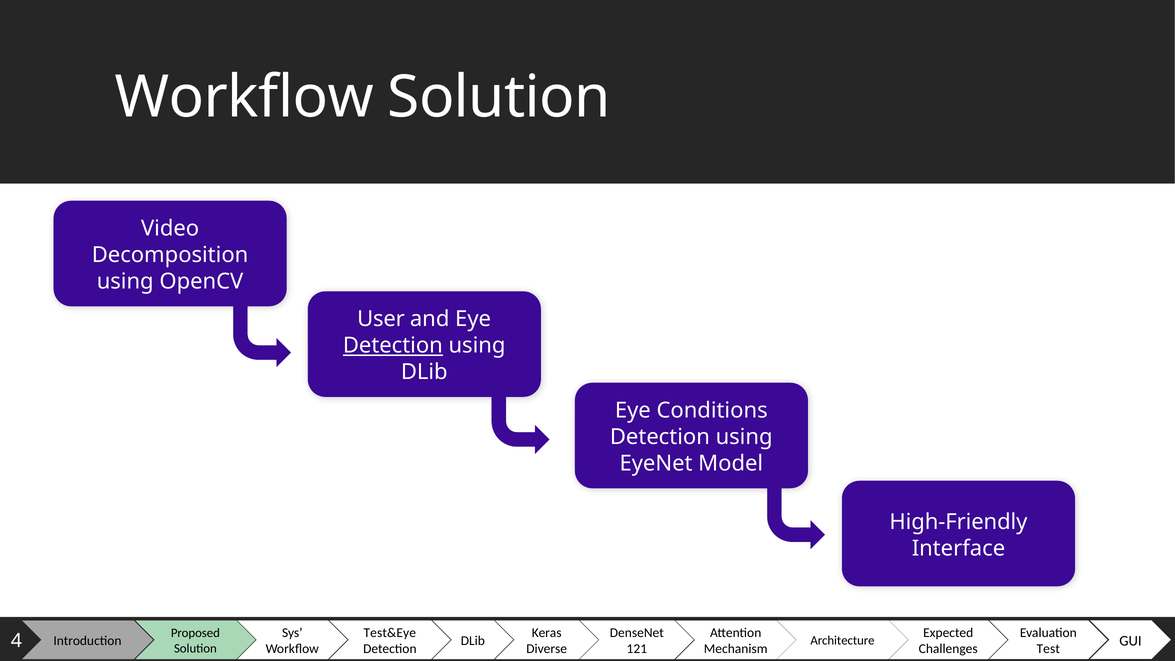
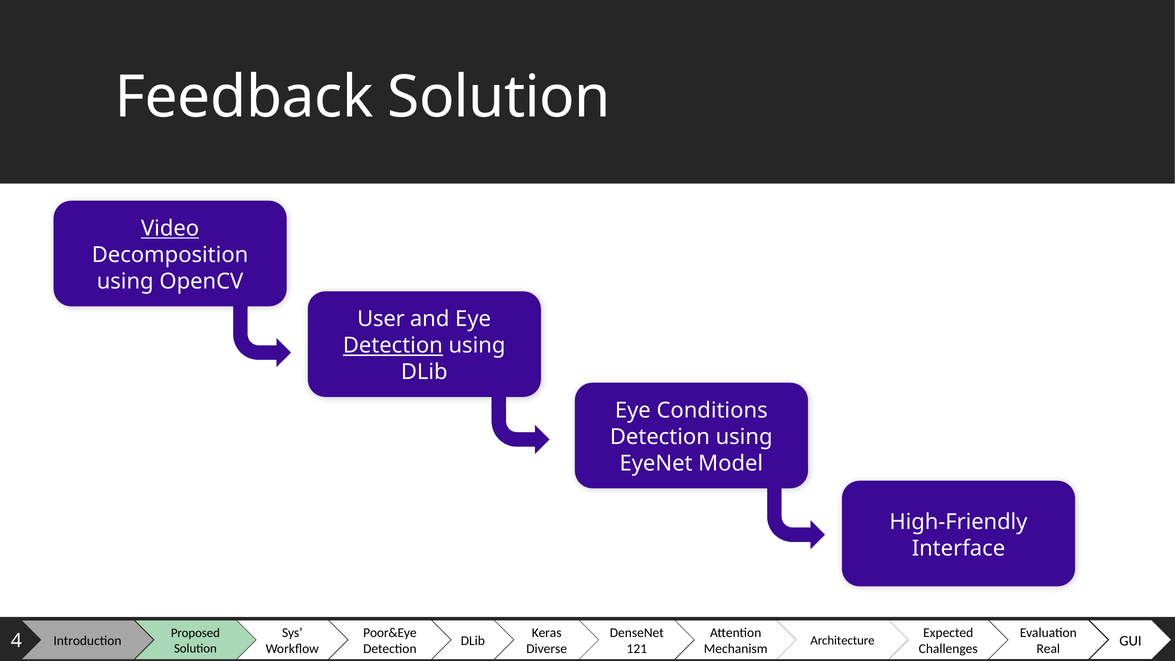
Workflow: Workflow -> Feedback (244, 97)
Video underline: none -> present (170, 229)
Test&Eye: Test&Eye -> Poor&Eye (390, 633)
Test: Test -> Real (1048, 649)
